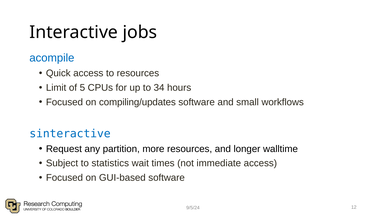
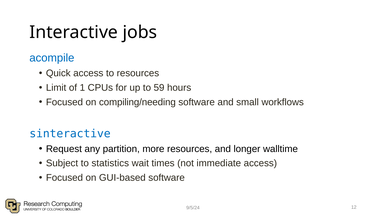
5: 5 -> 1 (82, 88)
34: 34 -> 59 (159, 88)
compiling/updates: compiling/updates -> compiling/needing (137, 102)
